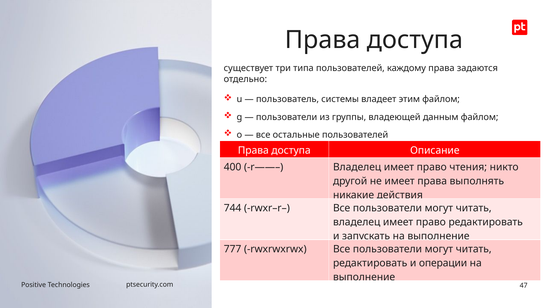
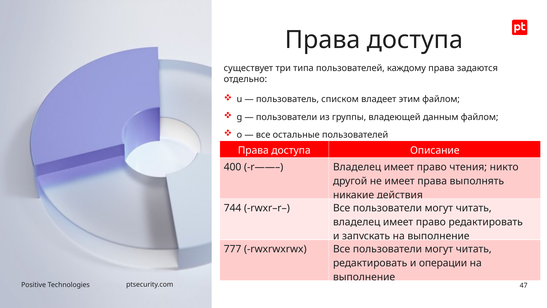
системы: системы -> списком (340, 99)
